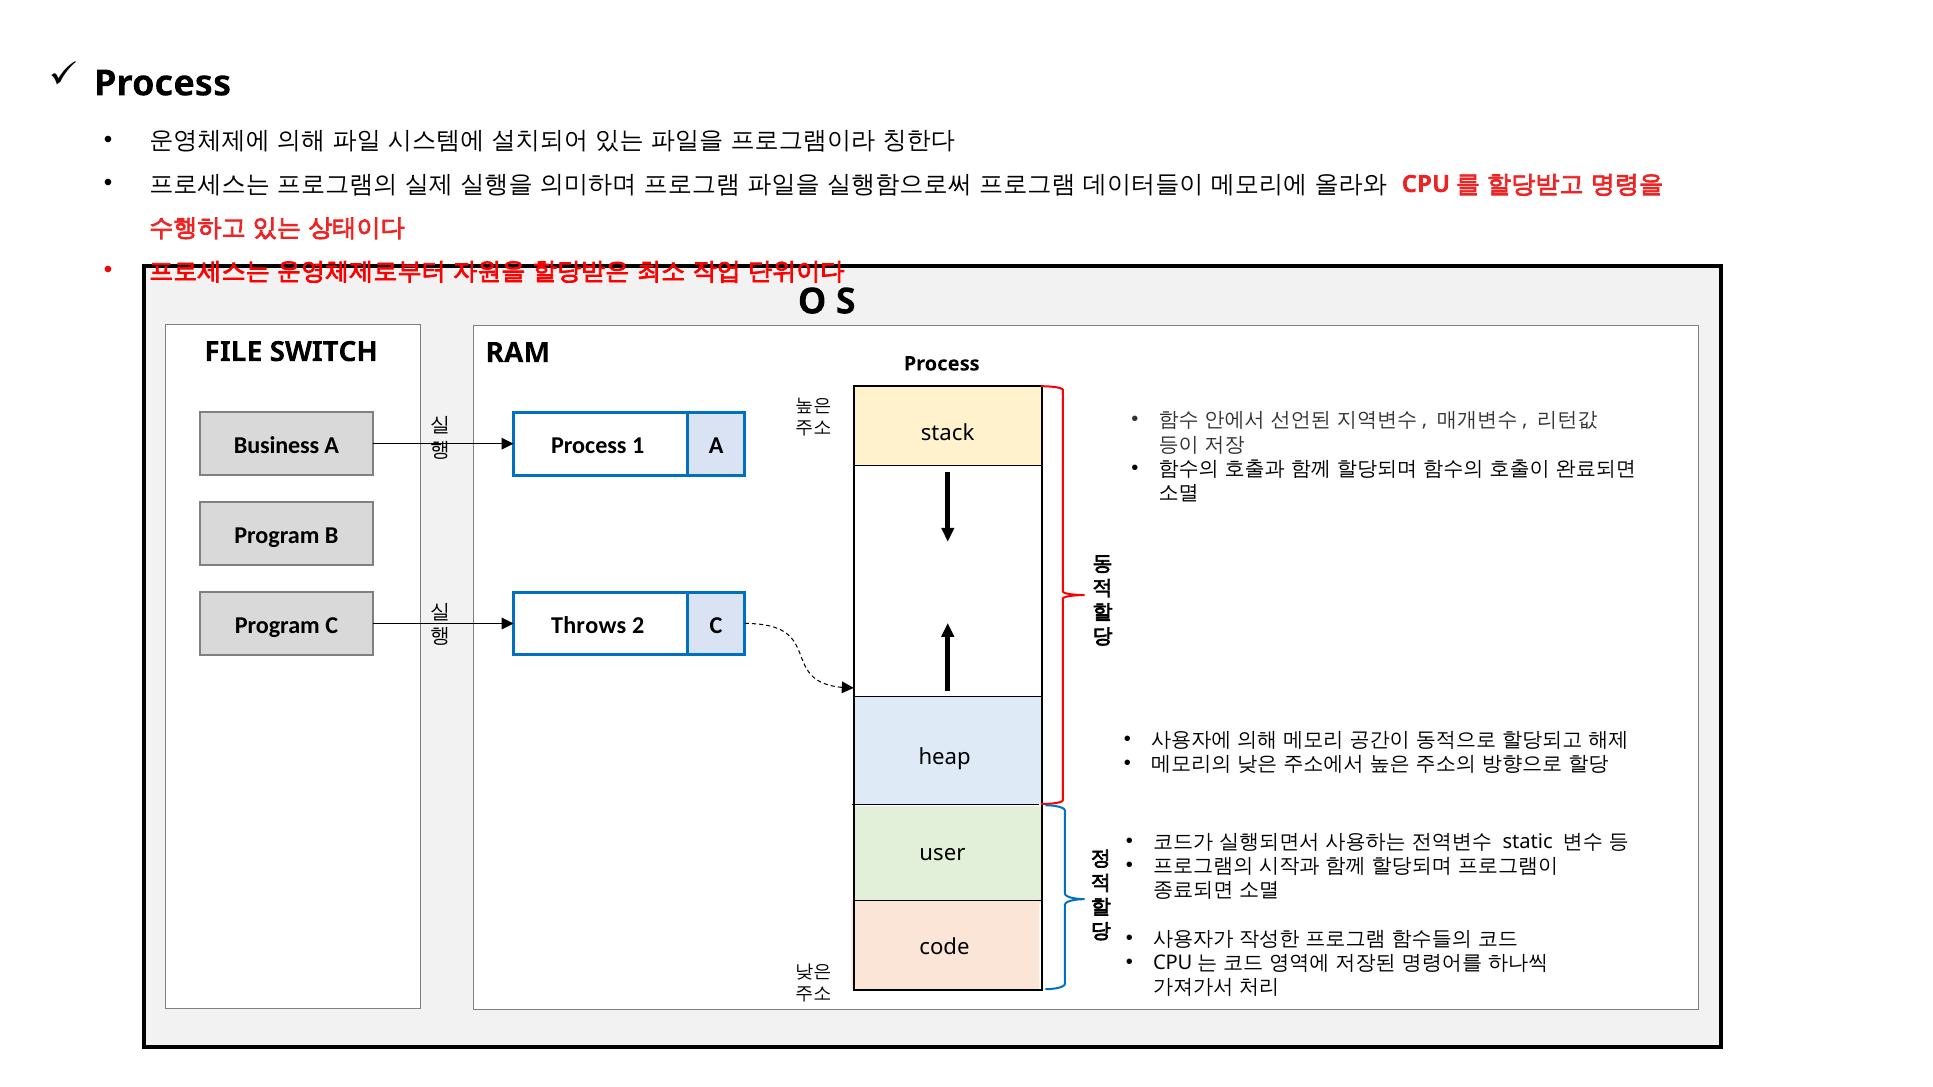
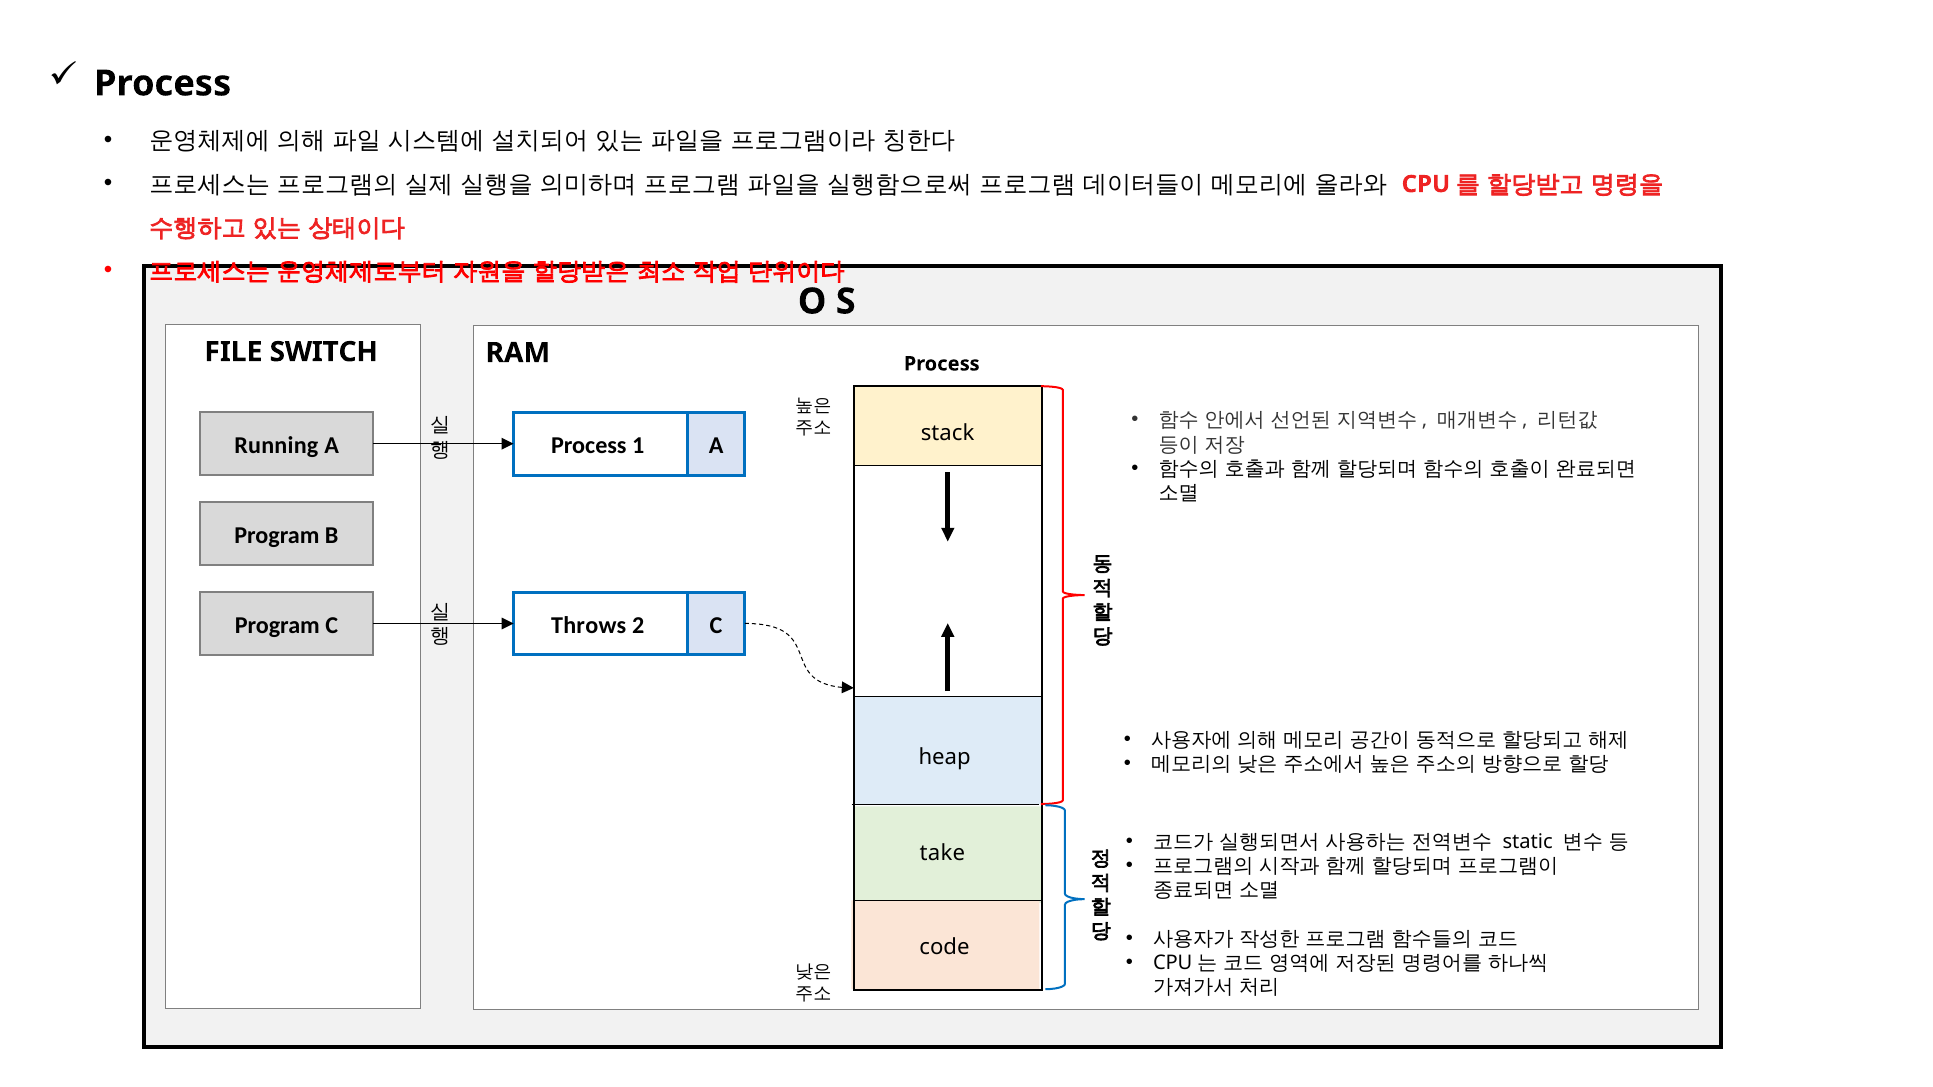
Business: Business -> Running (276, 446)
user: user -> take (942, 853)
